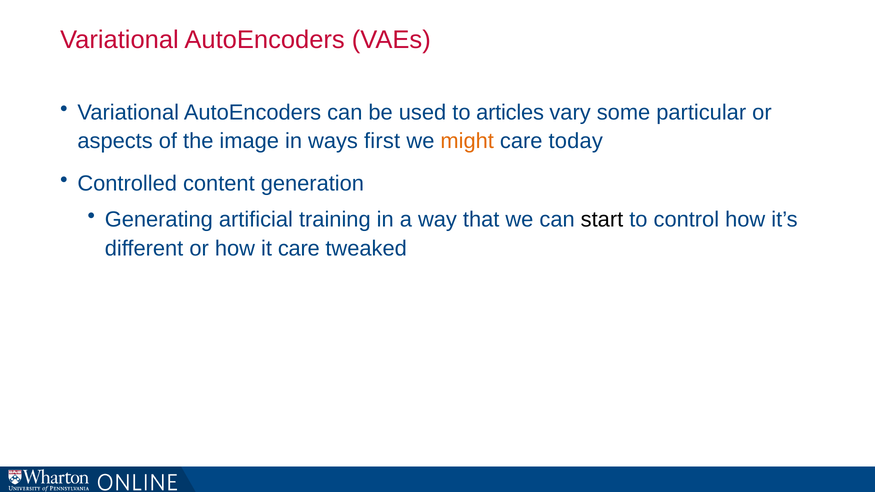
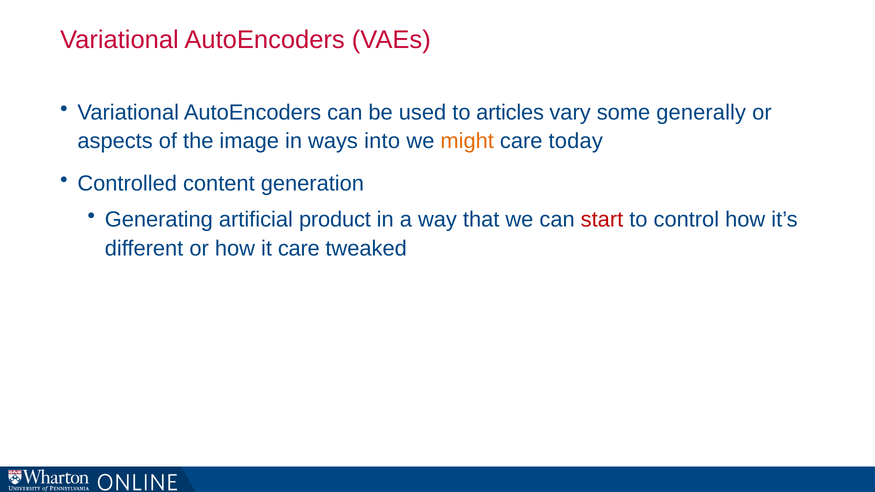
particular: particular -> generally (701, 112)
first: first -> into (382, 141)
training: training -> product (335, 220)
start colour: black -> red (602, 220)
